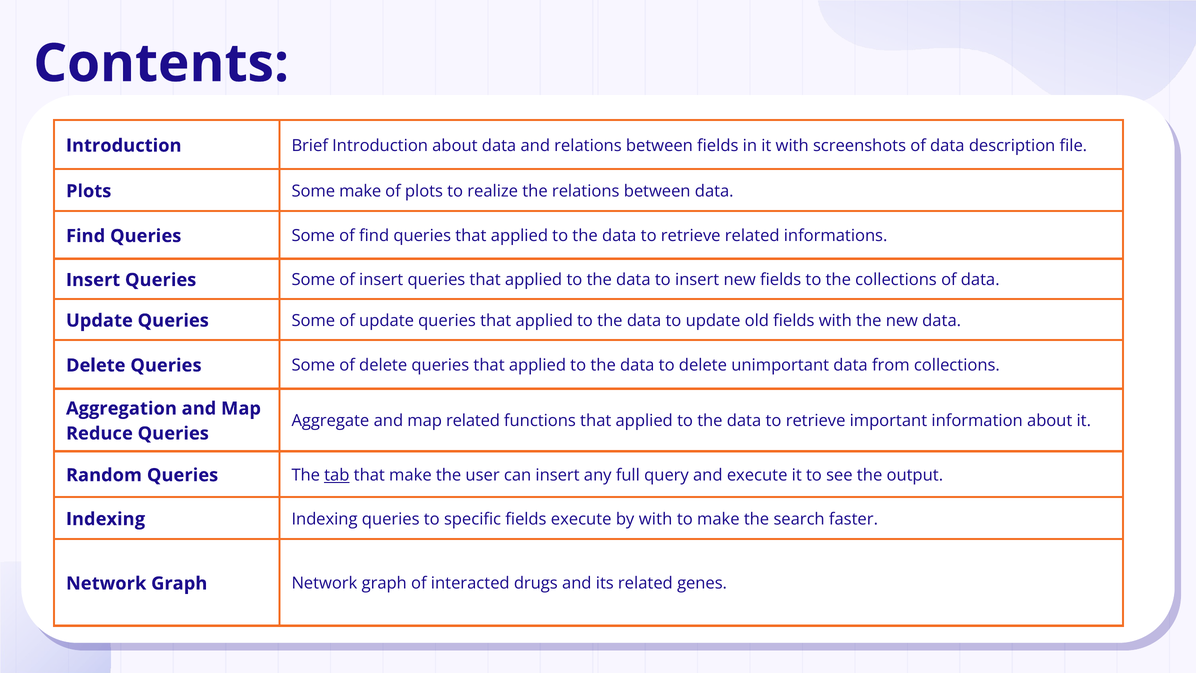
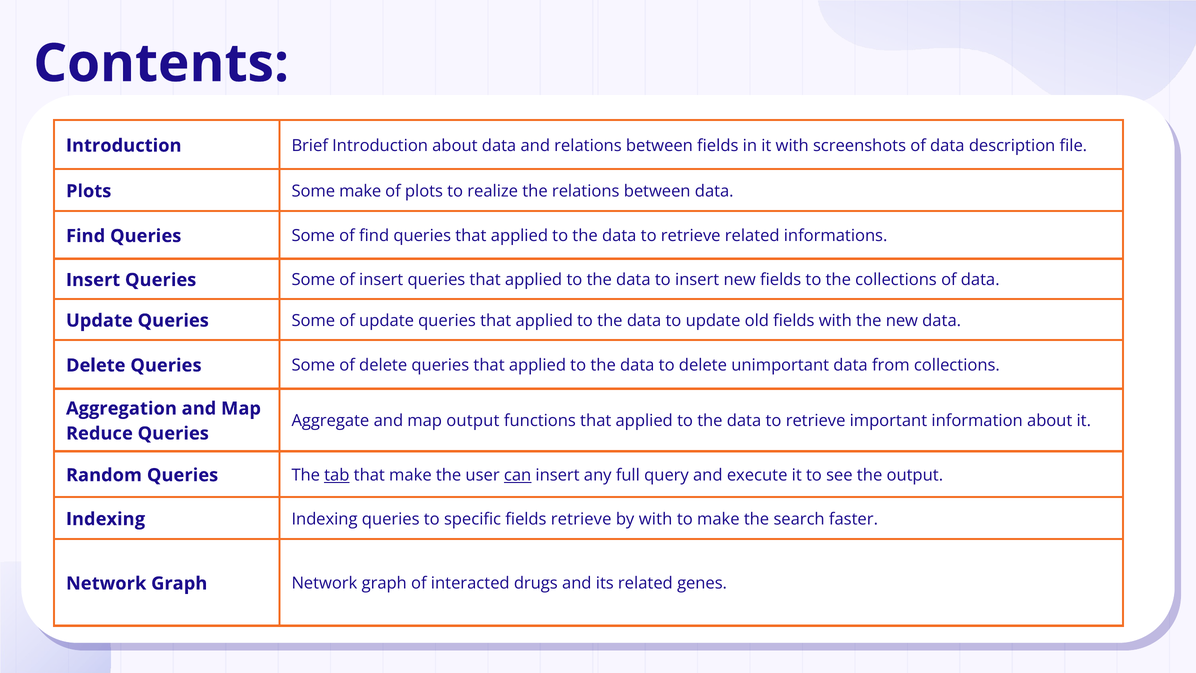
map related: related -> output (473, 421)
can underline: none -> present (518, 475)
fields execute: execute -> retrieve (581, 519)
